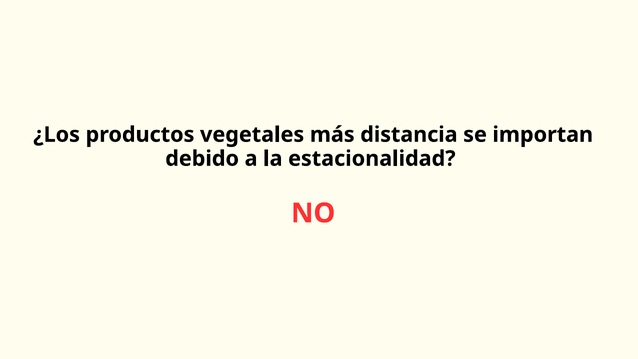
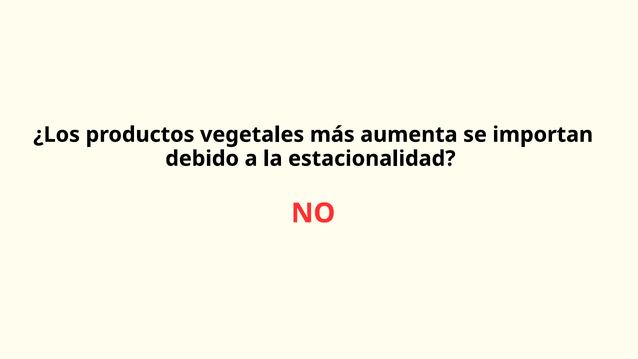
distancia: distancia -> aumenta (409, 135)
